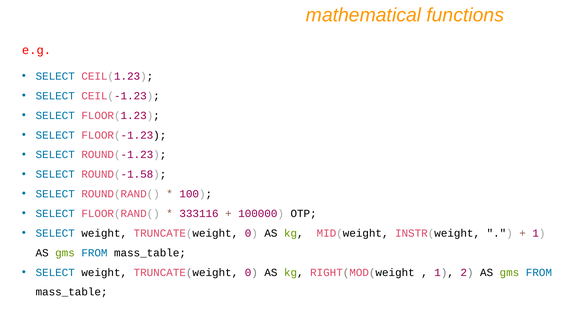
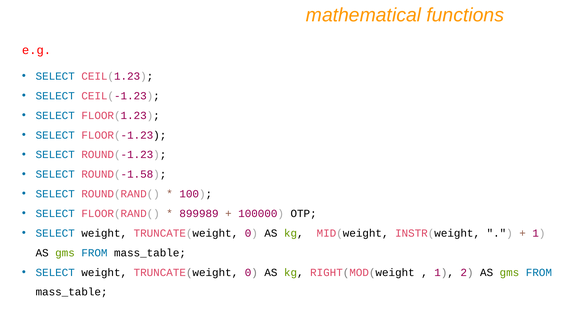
333116: 333116 -> 899989 (199, 213)
